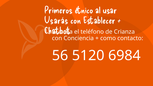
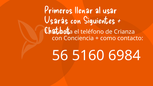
étnico: étnico -> llenar (84, 10)
Establecer: Establecer -> Siguientes (99, 21)
5120: 5120 -> 5160 (88, 56)
